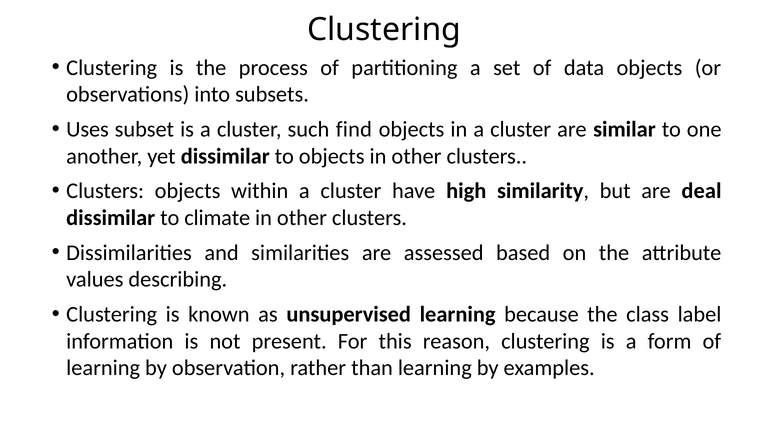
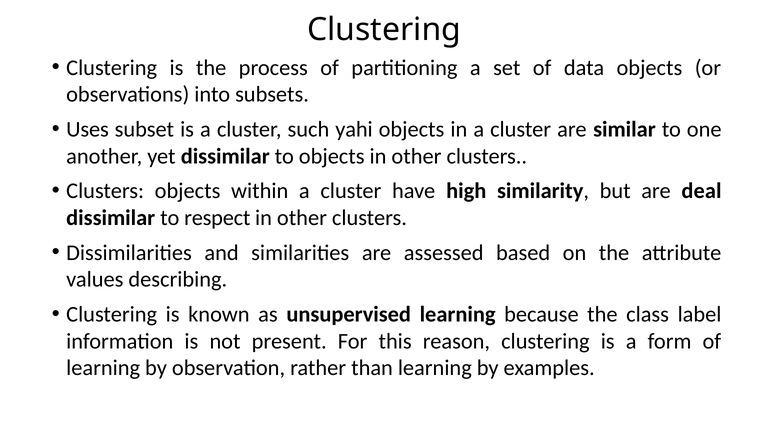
find: find -> yahi (354, 129)
climate: climate -> respect (217, 218)
